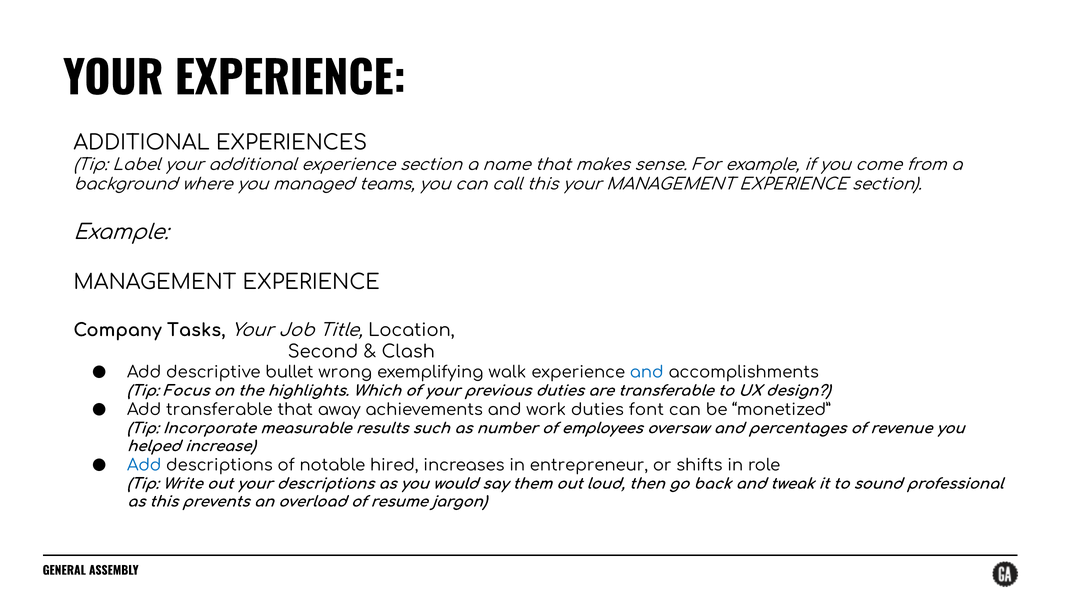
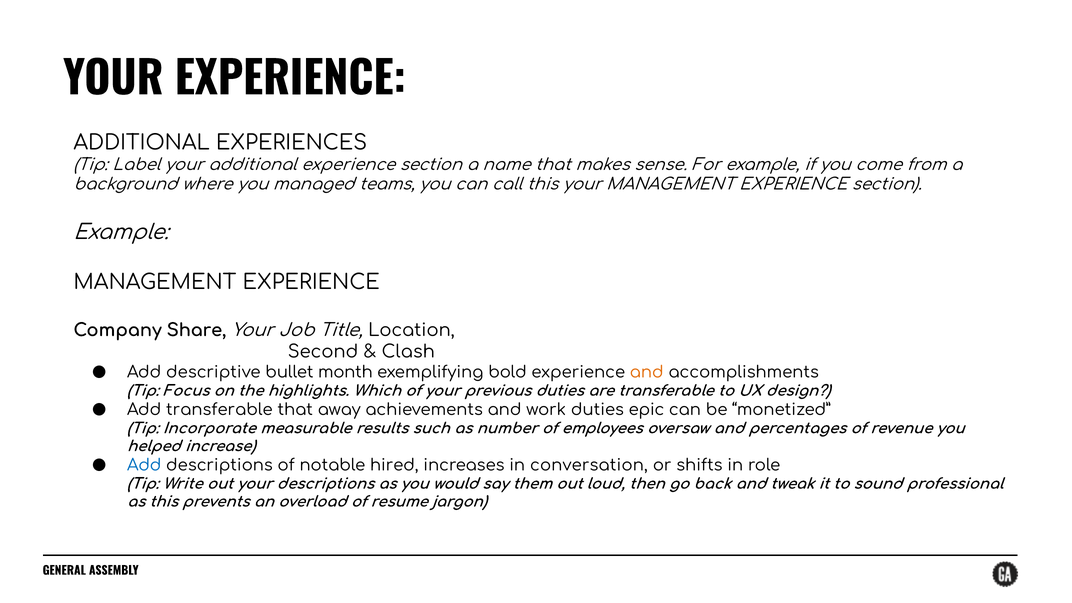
Tasks: Tasks -> Share (196, 330)
wrong: wrong -> month (345, 372)
walk: walk -> bold (508, 372)
and colour: blue -> orange (647, 372)
font: font -> epic (647, 410)
entrepreneur: entrepreneur -> conversation (589, 465)
